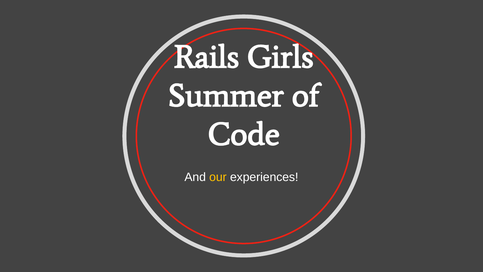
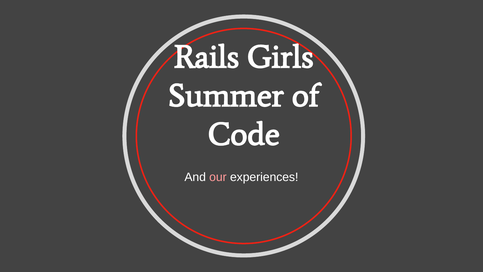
our colour: yellow -> pink (218, 177)
